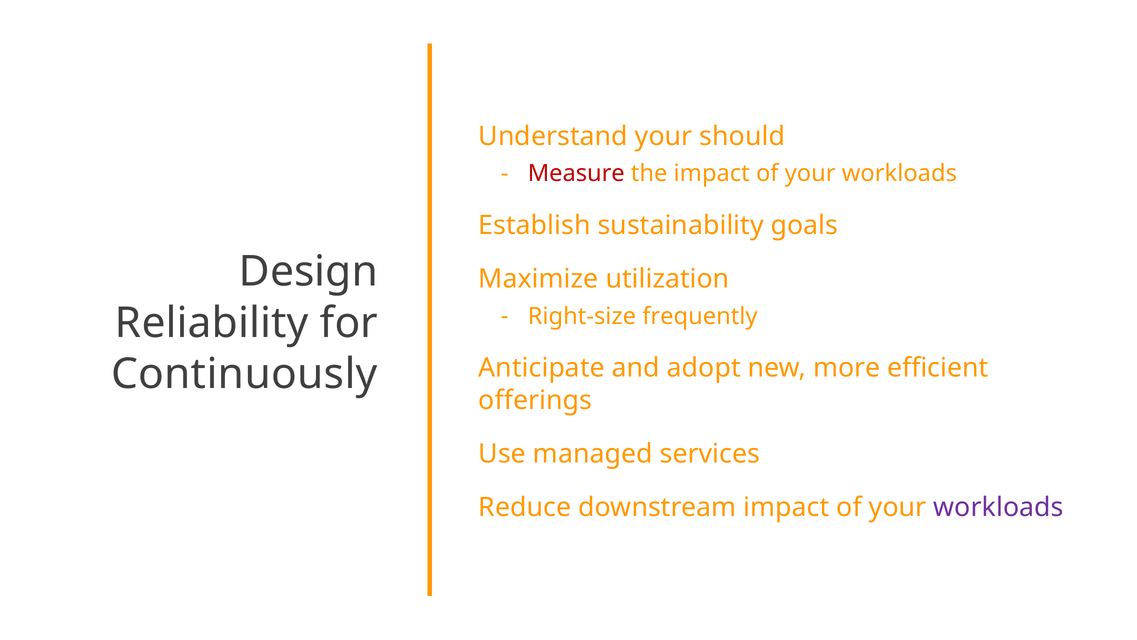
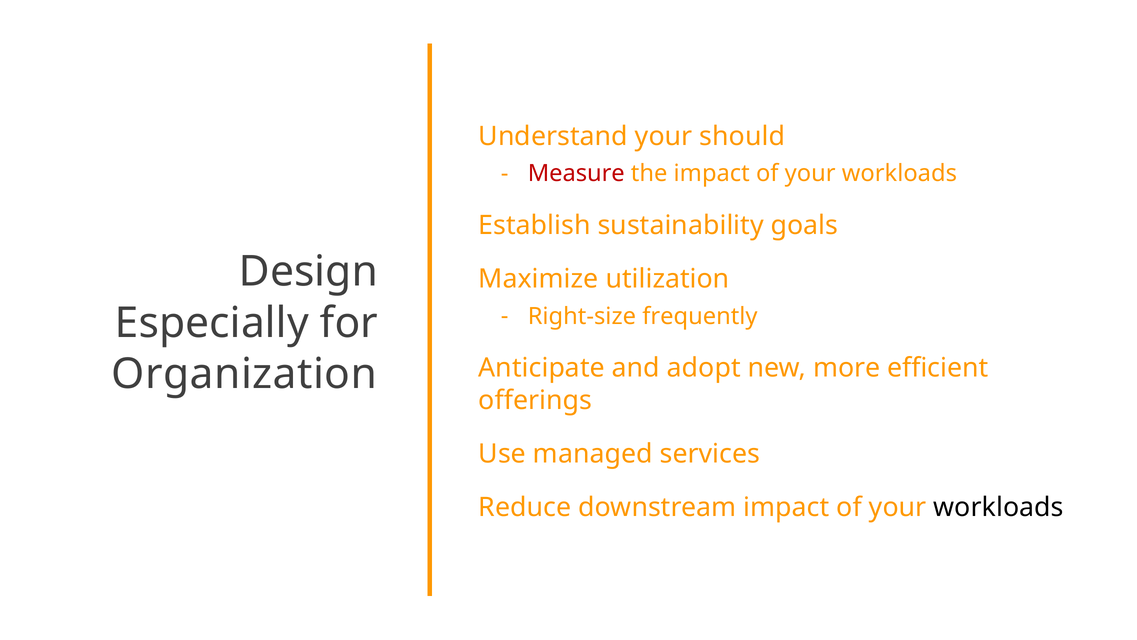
Reliability: Reliability -> Especially (212, 323)
Continuously: Continuously -> Organization (244, 374)
workloads colour: purple -> black (998, 507)
